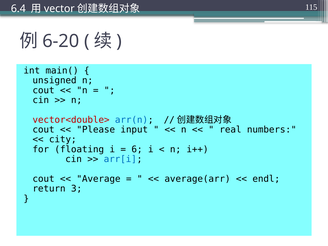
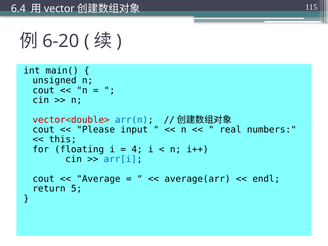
city: city -> this (63, 139)
6: 6 -> 4 (137, 149)
3: 3 -> 5 (77, 189)
